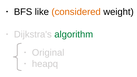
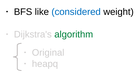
considered colour: orange -> blue (76, 12)
